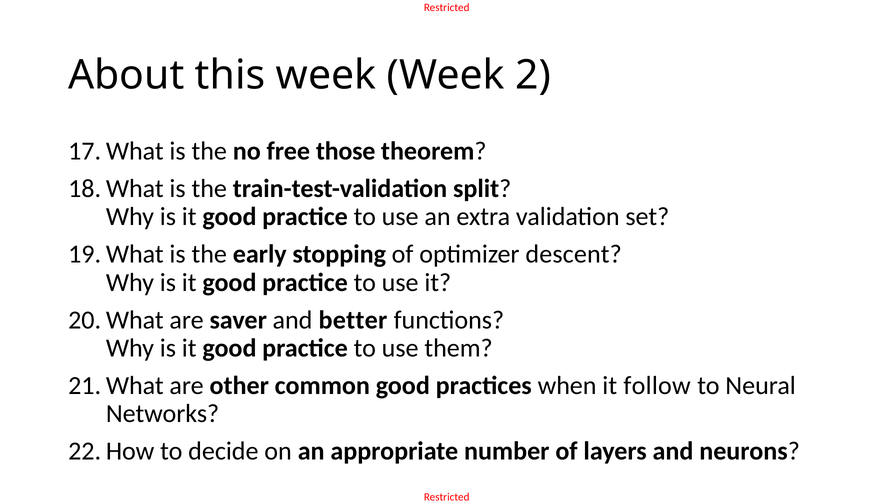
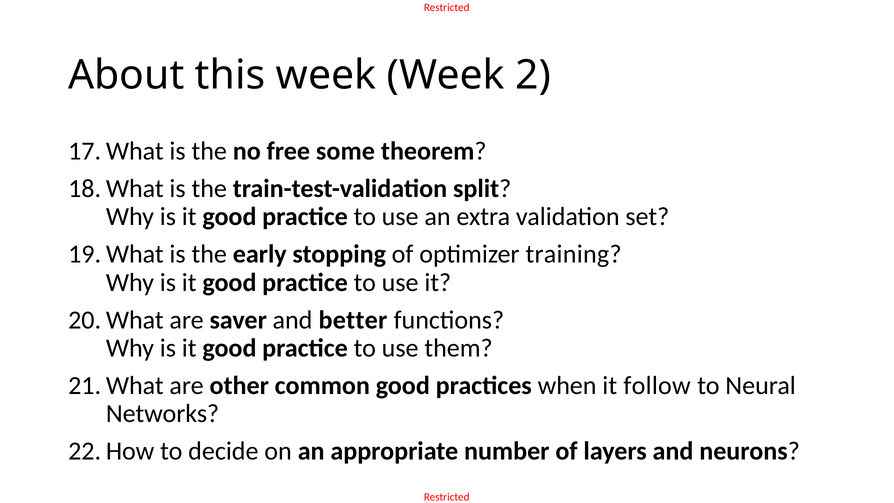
those: those -> some (345, 151)
descent: descent -> training (574, 254)
